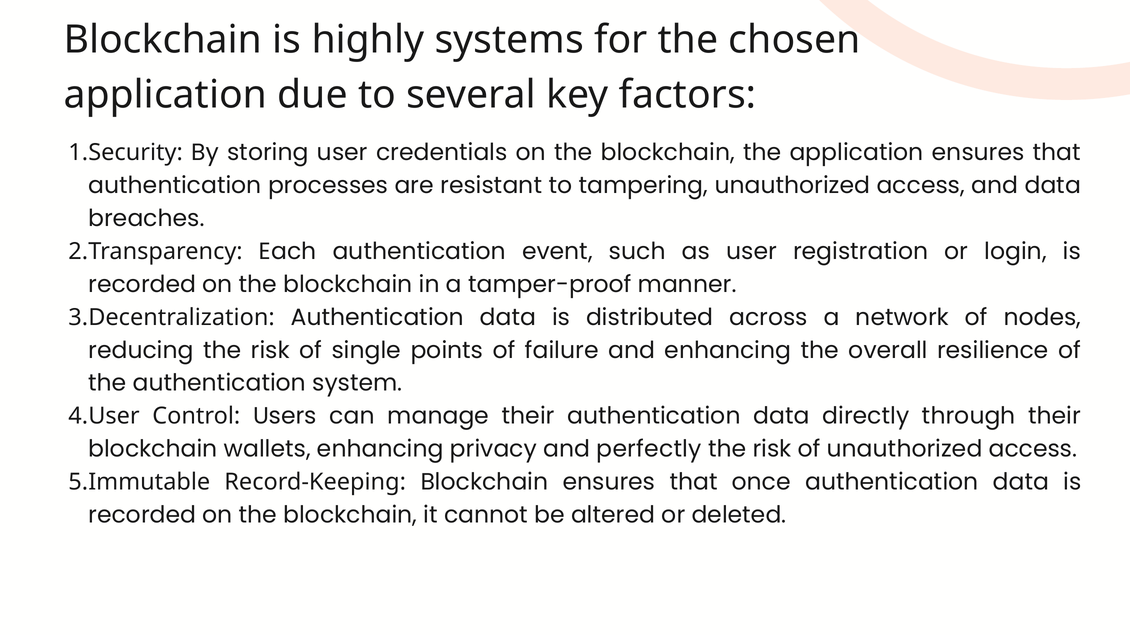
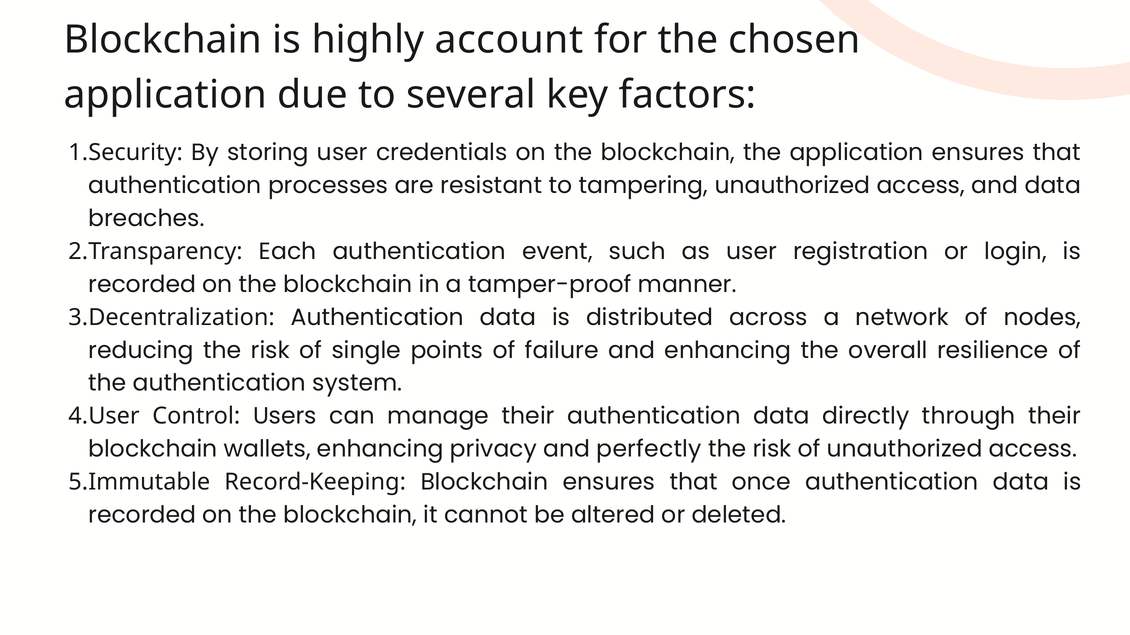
systems: systems -> account (509, 40)
